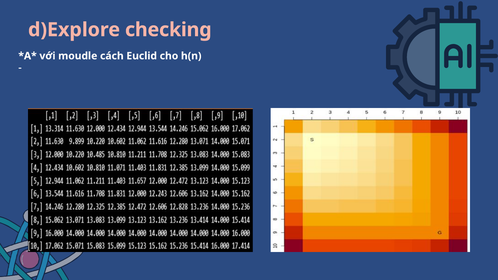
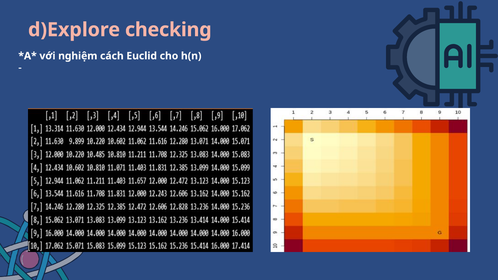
moudle: moudle -> nghiệm (78, 56)
